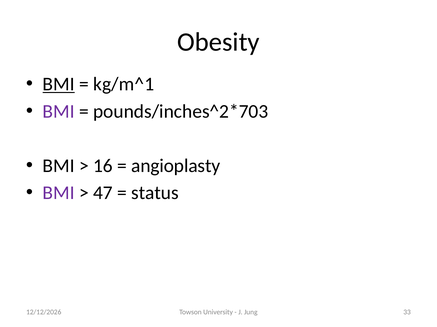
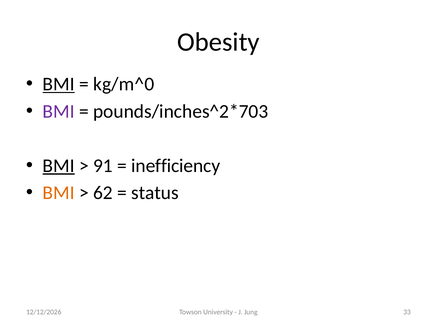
kg/m^1: kg/m^1 -> kg/m^0 (124, 84)
BMI underline: none -> present (59, 166)
16: 16 -> 91 (103, 166)
angioplasty: angioplasty -> inefficiency (176, 166)
BMI colour: purple -> orange (59, 193)
47: 47 -> 62 (103, 193)
